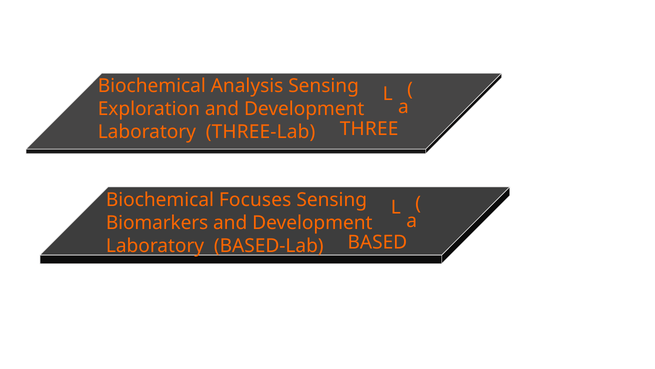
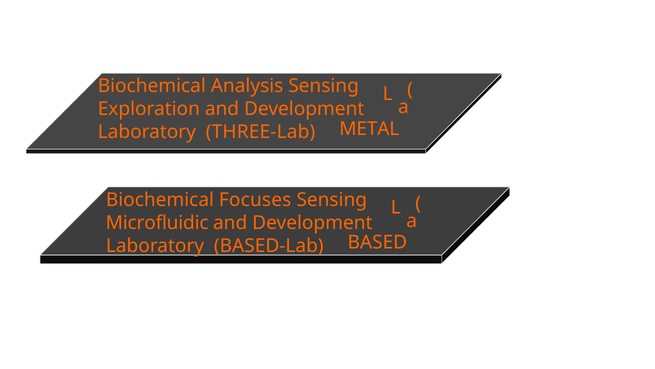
THREE: THREE -> METAL (369, 128)
Biomarkers: Biomarkers -> Microfluidic (157, 223)
